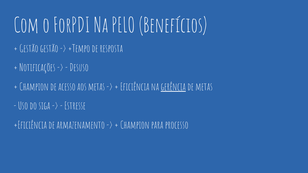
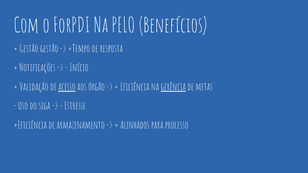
Desuso: Desuso -> Início (79, 68)
Champion: Champion -> Validação (34, 87)
acesso underline: none -> present (67, 87)
aos metas: metas -> órgão (96, 87)
Champion: Champion -> Alinhados (135, 125)
